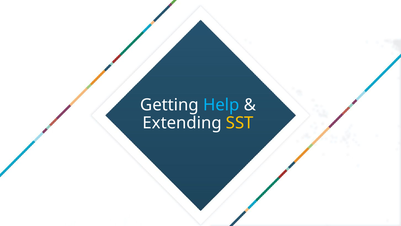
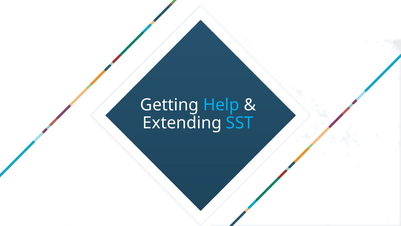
SST colour: yellow -> light blue (240, 123)
